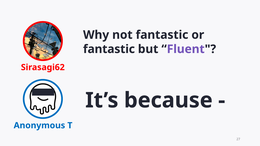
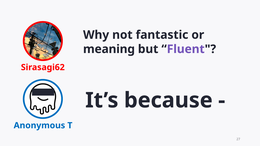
fantastic: fantastic -> meaning (109, 49)
